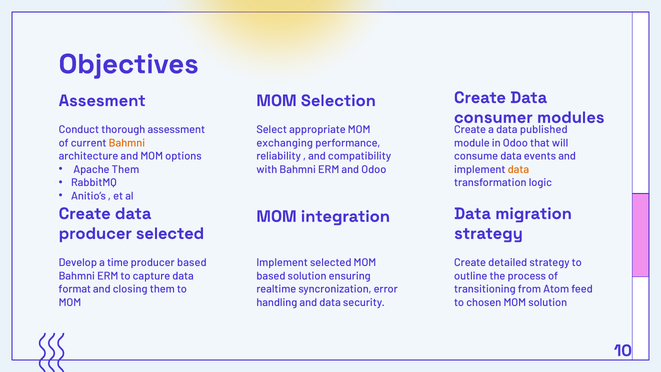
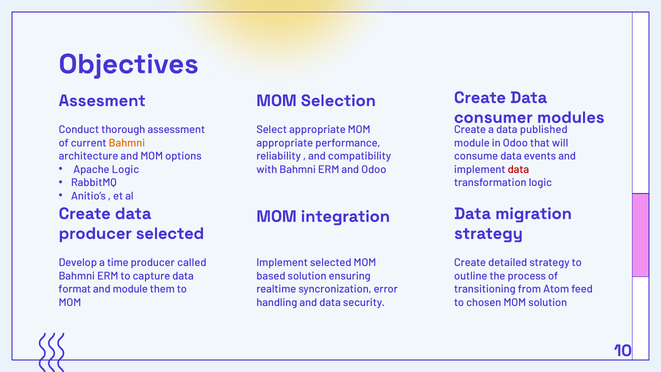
exchanging: exchanging -> appropriate (285, 143)
Apache Them: Them -> Logic (125, 169)
data colour: orange -> red (518, 169)
producer based: based -> called (192, 263)
and closing: closing -> module (130, 289)
